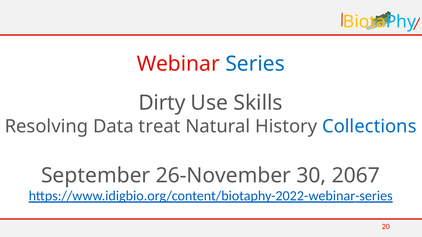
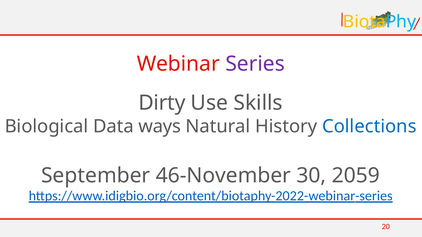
Series colour: blue -> purple (255, 64)
Resolving: Resolving -> Biological (46, 126)
treat: treat -> ways (160, 126)
26-November: 26-November -> 46-November (223, 176)
2067: 2067 -> 2059 (356, 176)
